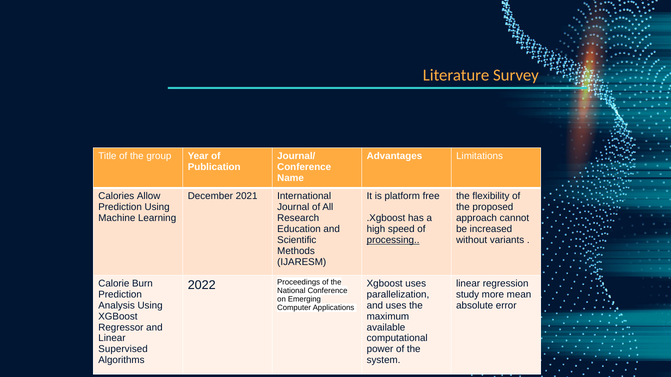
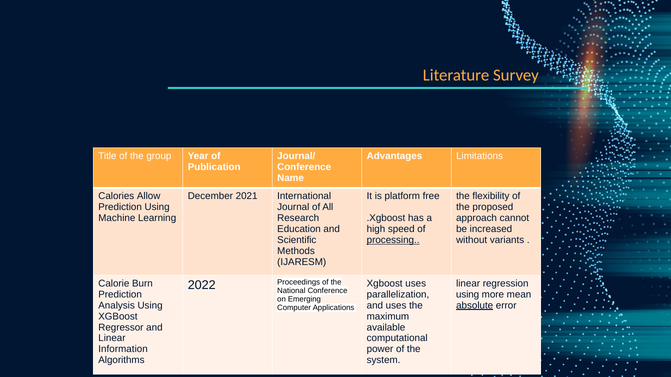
study: study -> using (468, 295)
absolute underline: none -> present (475, 306)
Supervised: Supervised -> Information (123, 350)
